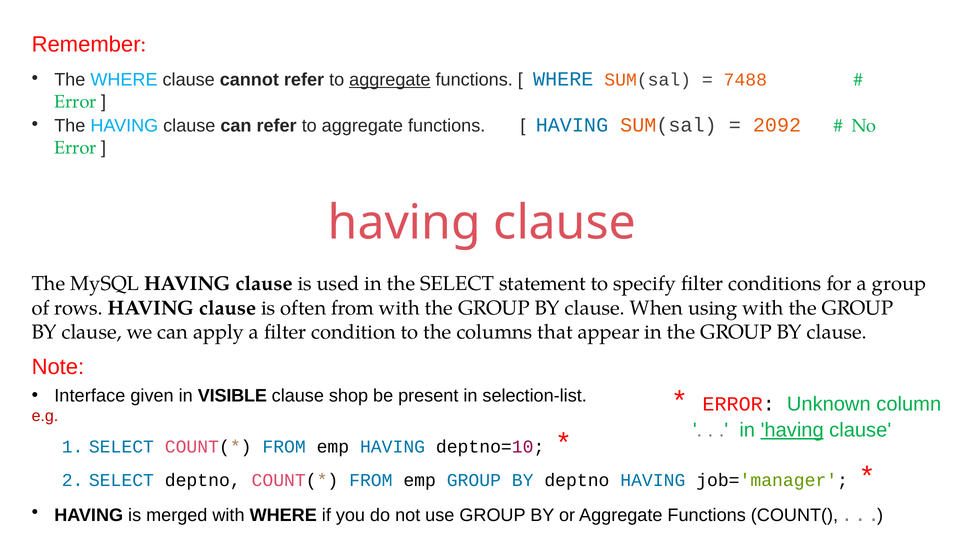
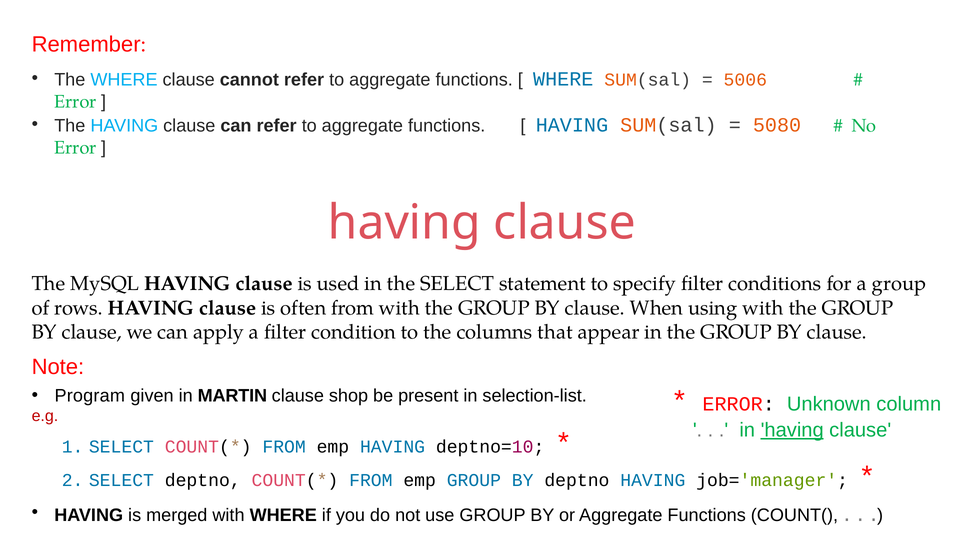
aggregate underline: present -> none (390, 80)
7488: 7488 -> 5006 (745, 80)
2092: 2092 -> 5080 (777, 125)
Interface: Interface -> Program (90, 395)
VISIBLE: VISIBLE -> MARTIN (232, 395)
